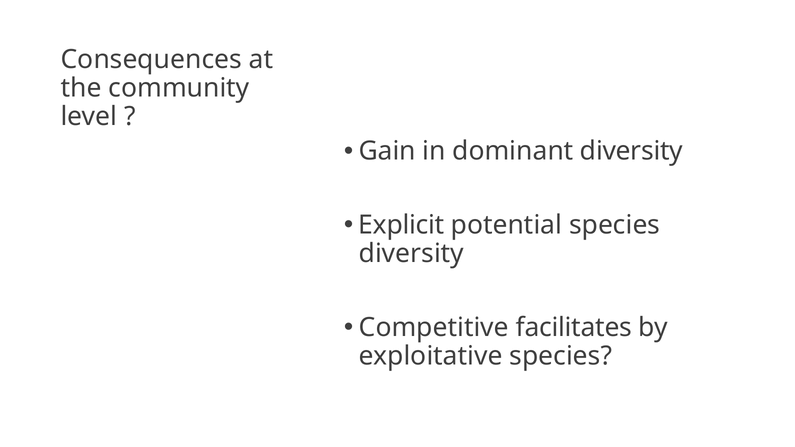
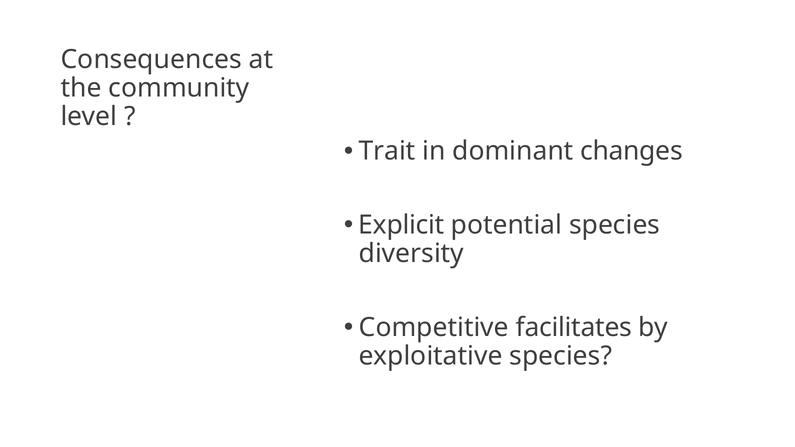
Gain: Gain -> Trait (387, 151)
dominant diversity: diversity -> changes (631, 151)
